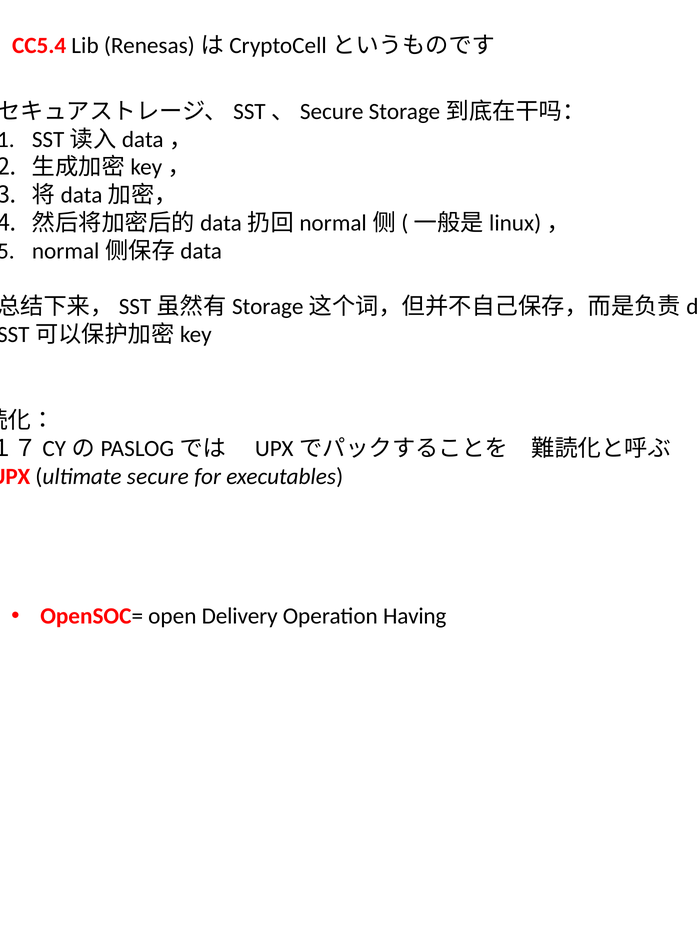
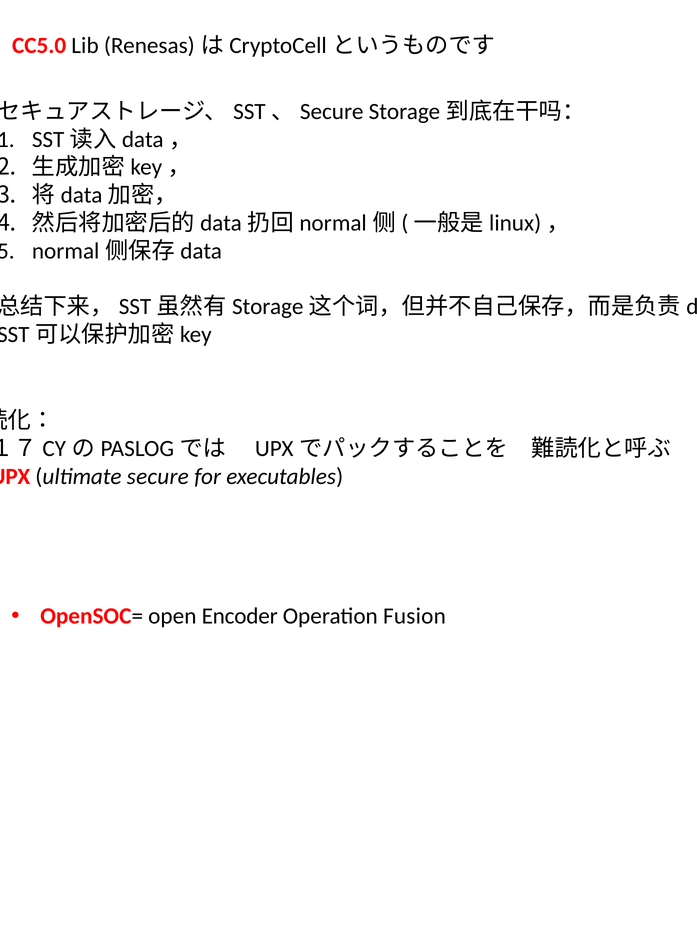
CC5.4: CC5.4 -> CC5.0 (39, 46)
Delivery: Delivery -> Encoder (240, 616)
Having: Having -> Fusion (414, 616)
